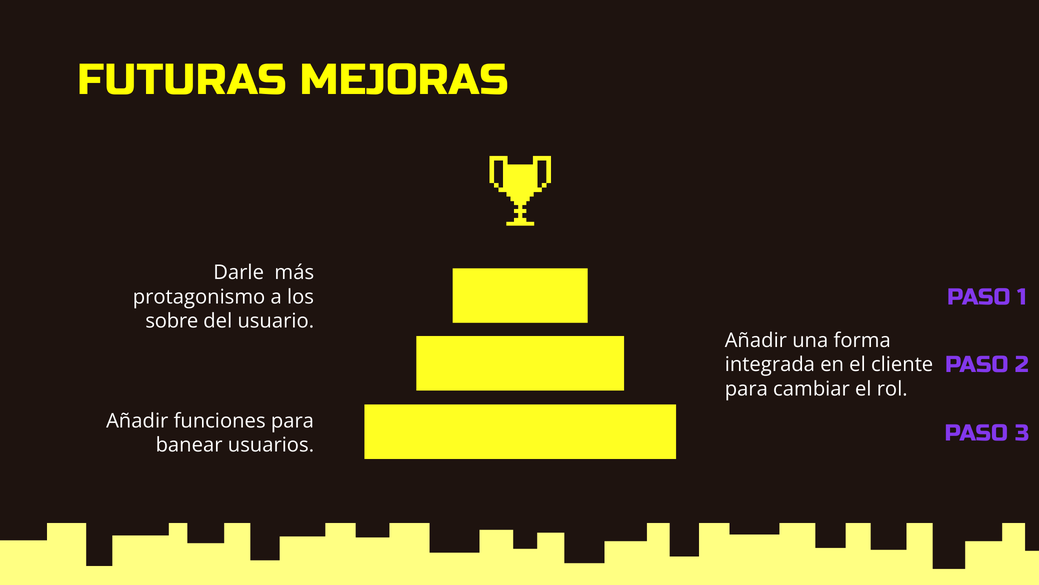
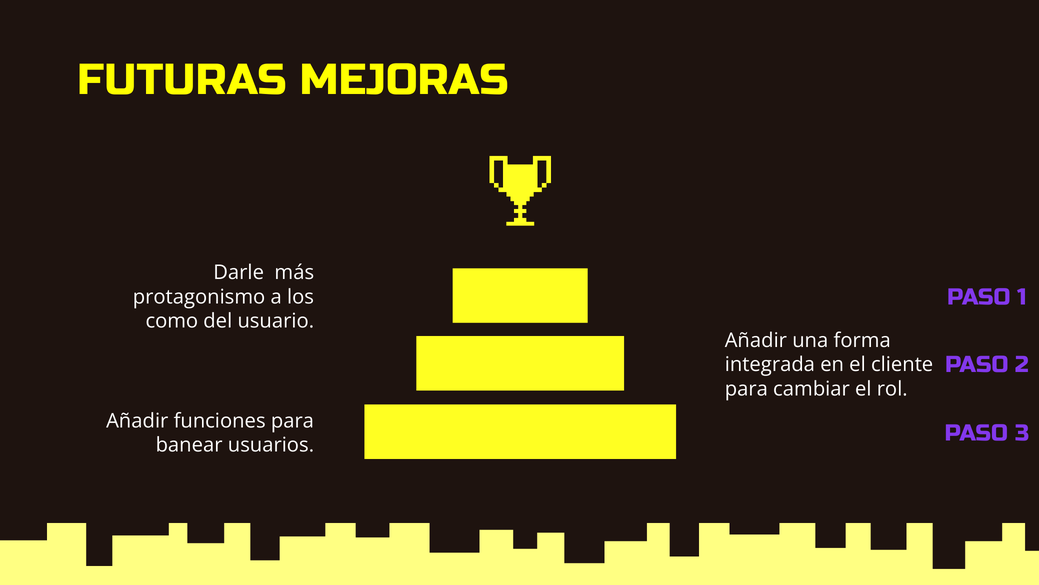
sobre: sobre -> como (172, 321)
